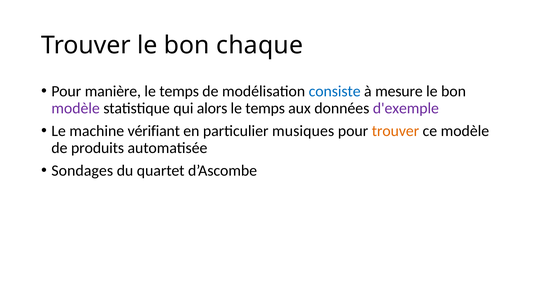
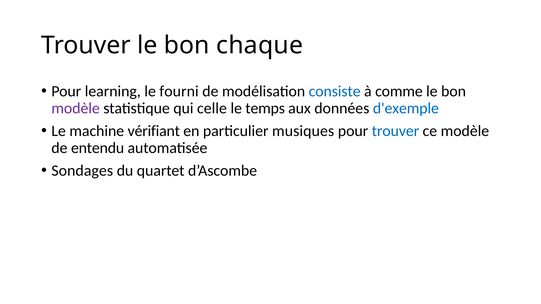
manière: manière -> learning (113, 91)
temps: temps -> fourni (179, 91)
mesure: mesure -> comme (399, 91)
alors: alors -> celle (212, 109)
d'exemple colour: purple -> blue (406, 109)
trouver colour: orange -> blue (395, 131)
produits: produits -> entendu (98, 148)
